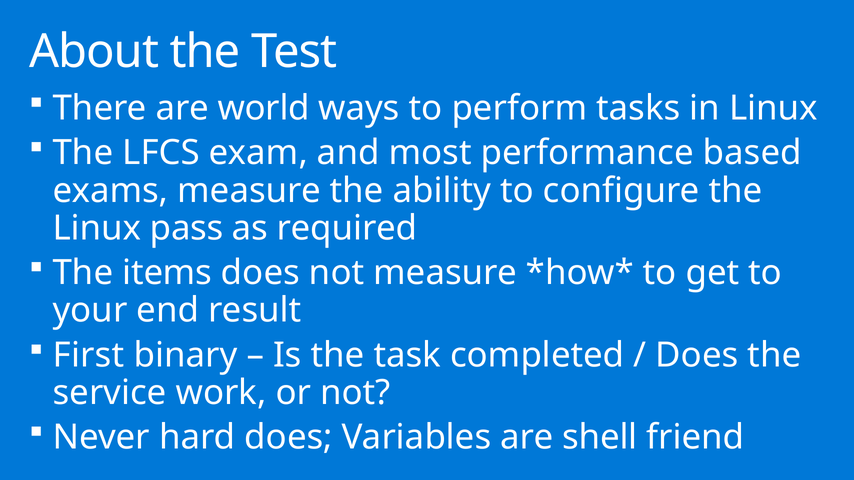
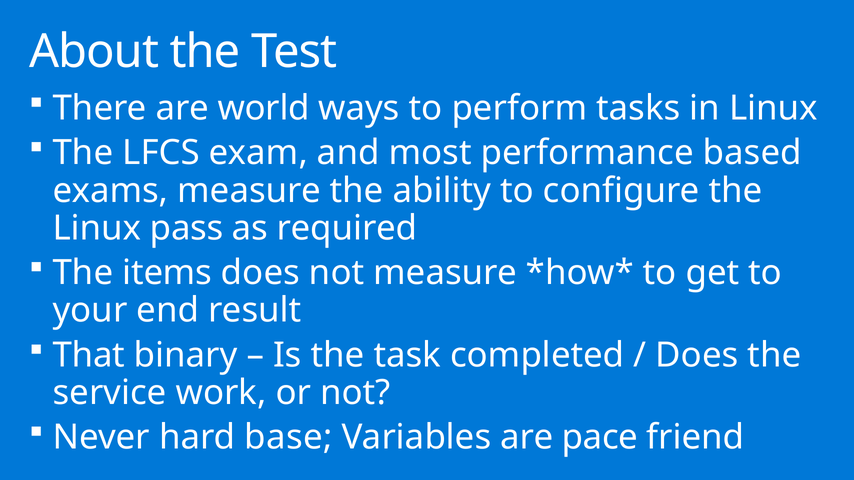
First: First -> That (89, 355)
hard does: does -> base (288, 438)
shell: shell -> pace (600, 438)
